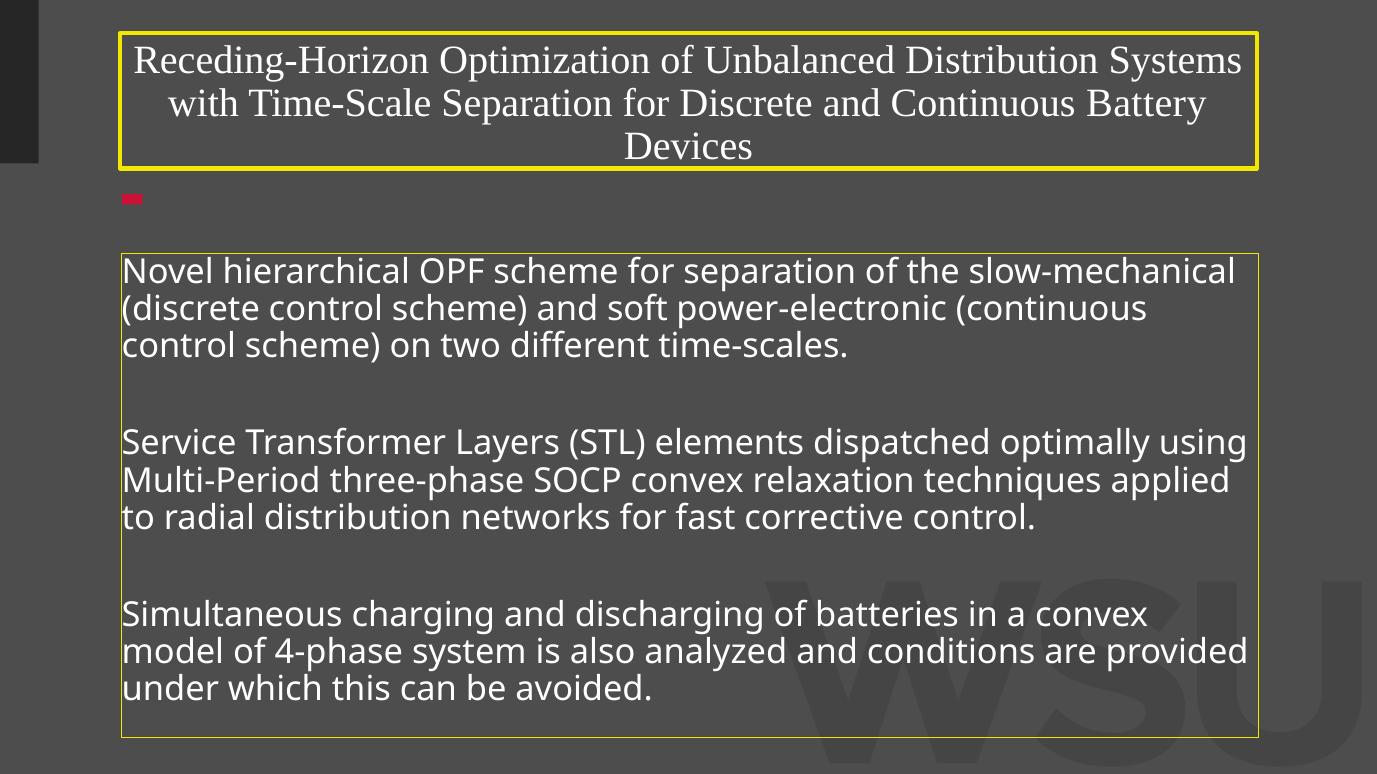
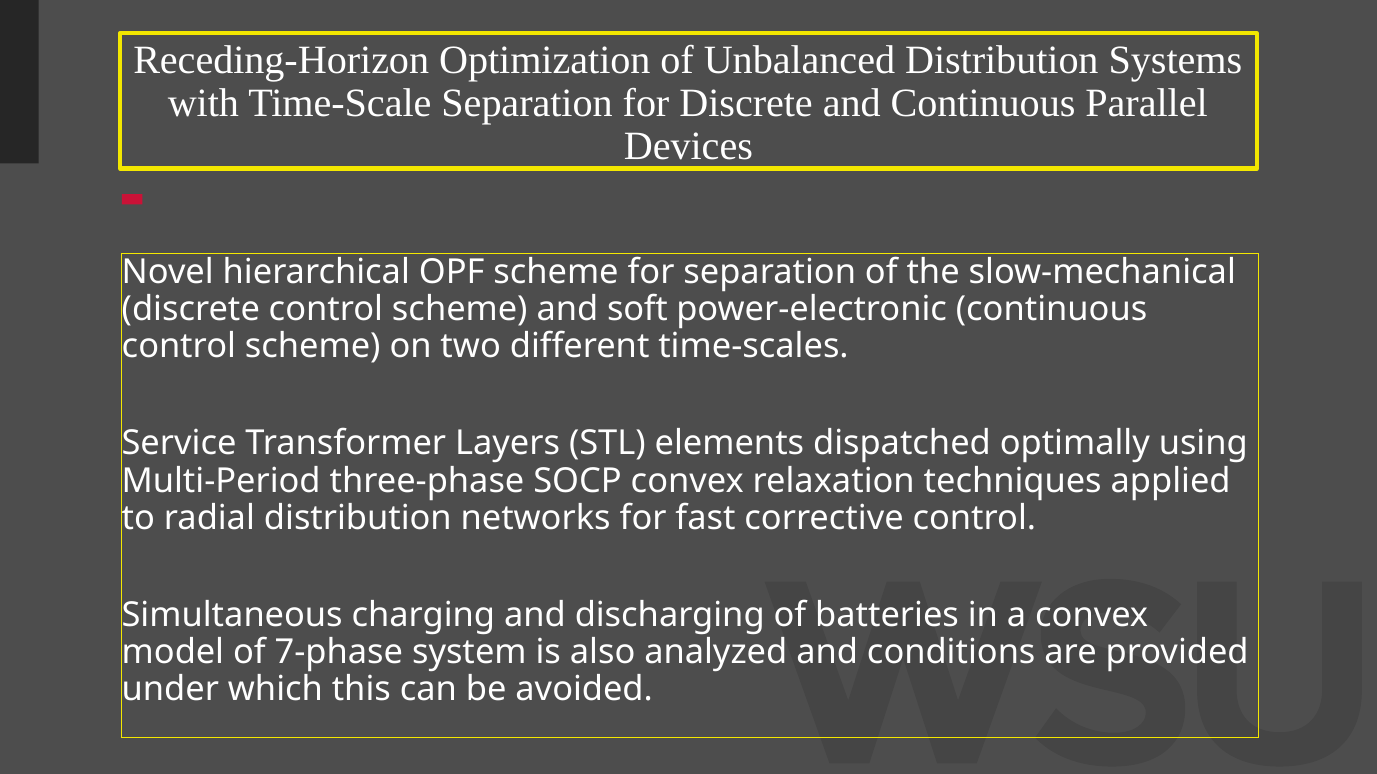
Battery: Battery -> Parallel (1147, 103)
4-phase: 4-phase -> 7-phase (339, 653)
